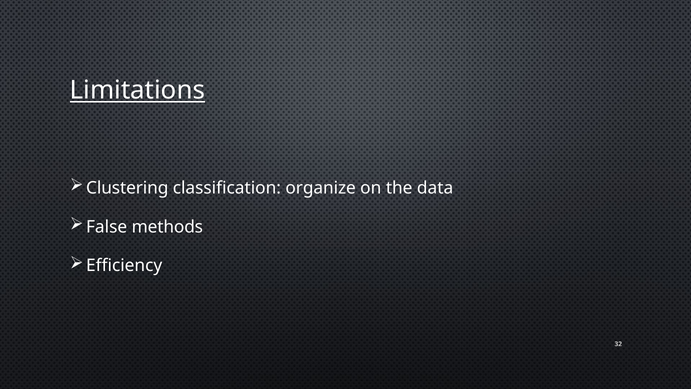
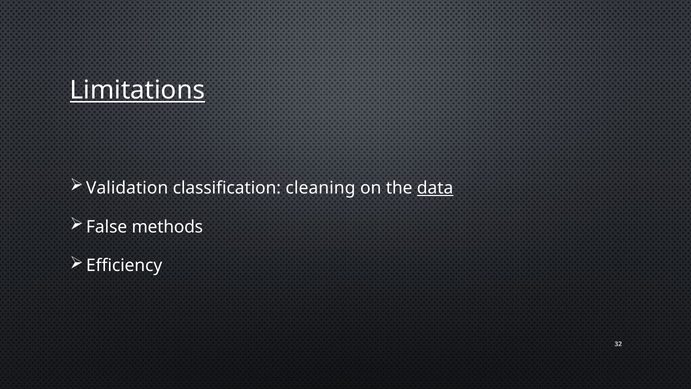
Clustering: Clustering -> Validation (127, 188)
organize: organize -> cleaning (321, 188)
data underline: none -> present (435, 188)
